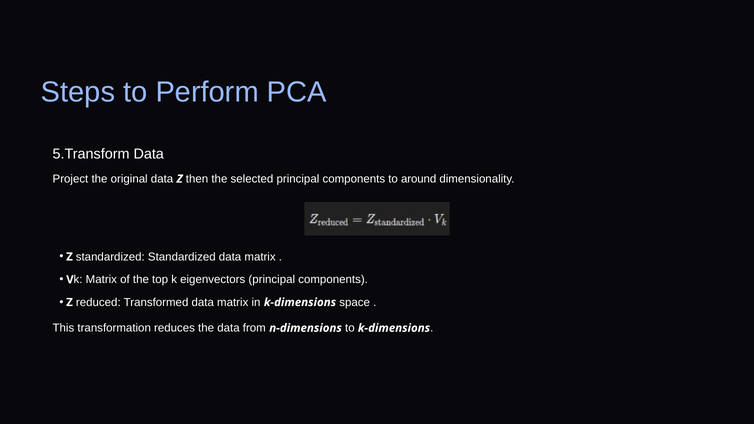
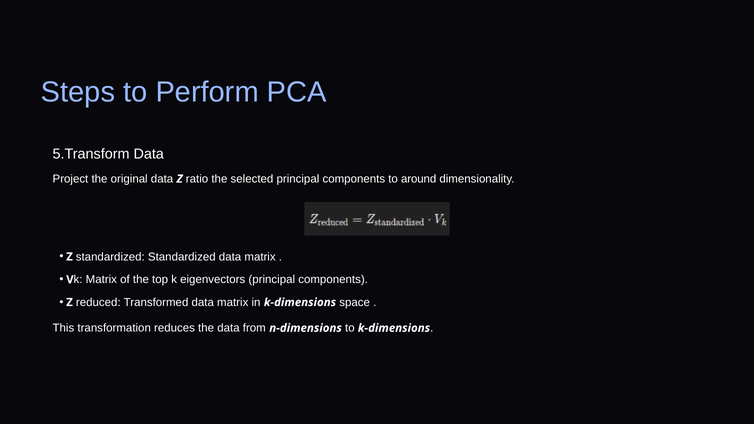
then: then -> ratio (197, 179)
